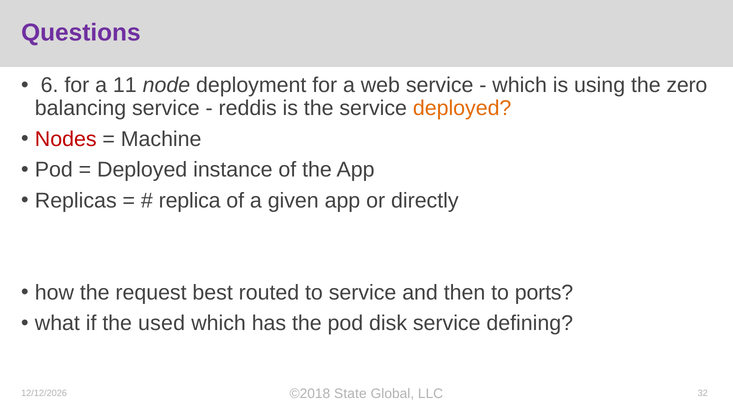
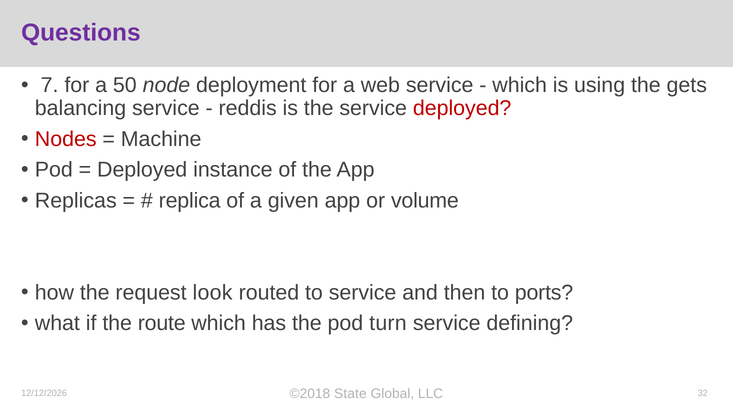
6: 6 -> 7 (50, 85)
11: 11 -> 50 (125, 85)
zero: zero -> gets (687, 85)
deployed colour: orange -> red (462, 108)
directly: directly -> volume (425, 201)
best: best -> look (213, 293)
used: used -> route (162, 324)
disk: disk -> turn (388, 324)
